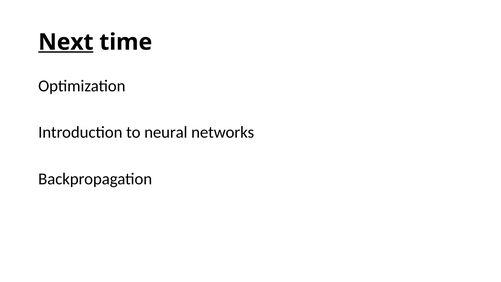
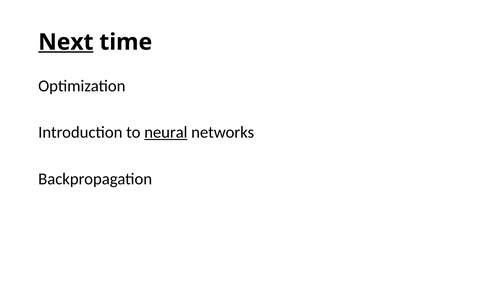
neural underline: none -> present (166, 132)
